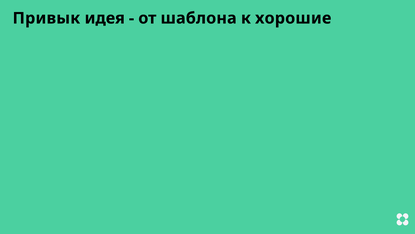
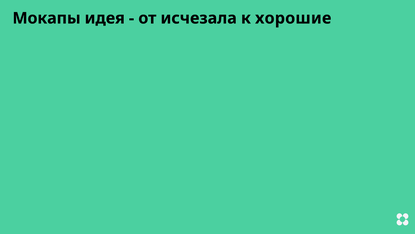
Привык: Привык -> Мокапы (47, 18)
шаблона: шаблона -> исчезала (199, 18)
